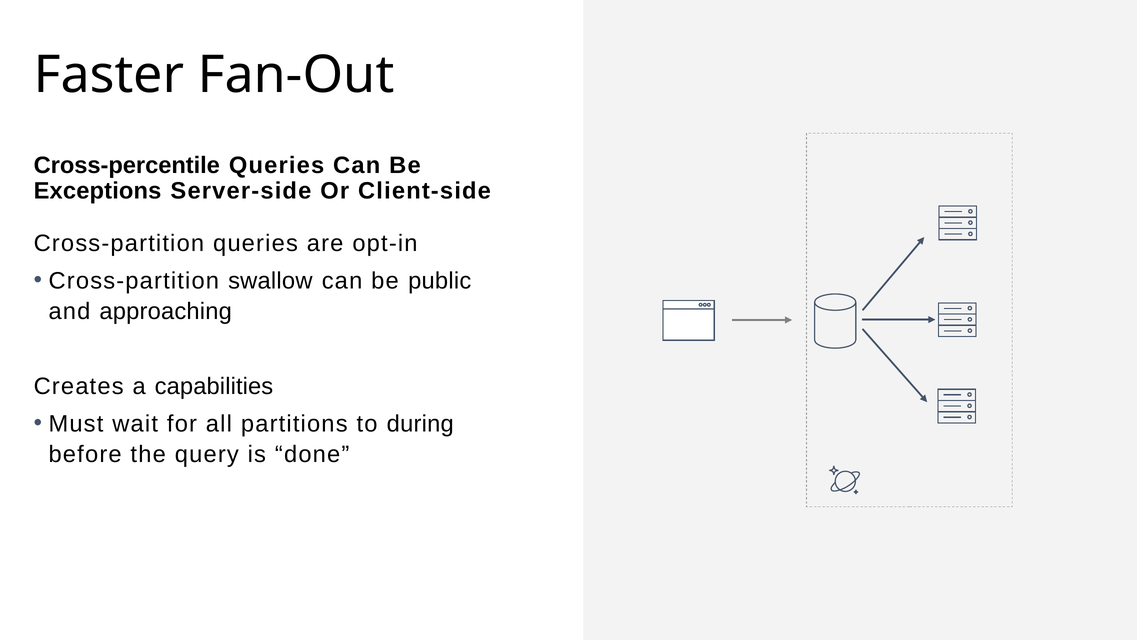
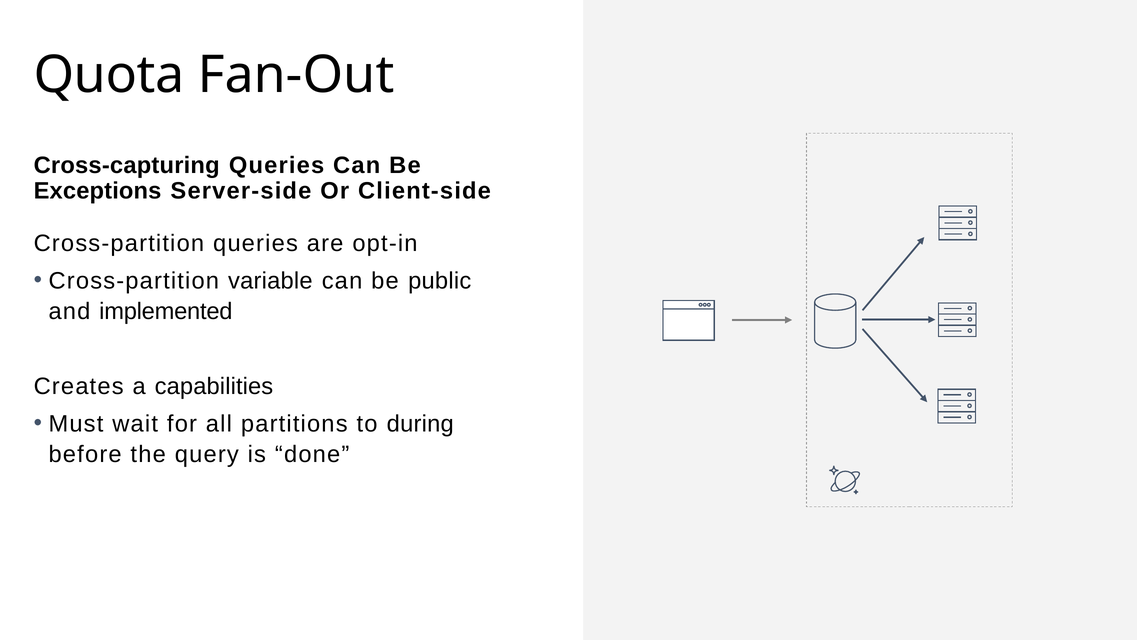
Faster: Faster -> Quota (109, 75)
Cross-percentile: Cross-percentile -> Cross-capturing (127, 165)
swallow: swallow -> variable (270, 281)
approaching: approaching -> implemented (166, 311)
